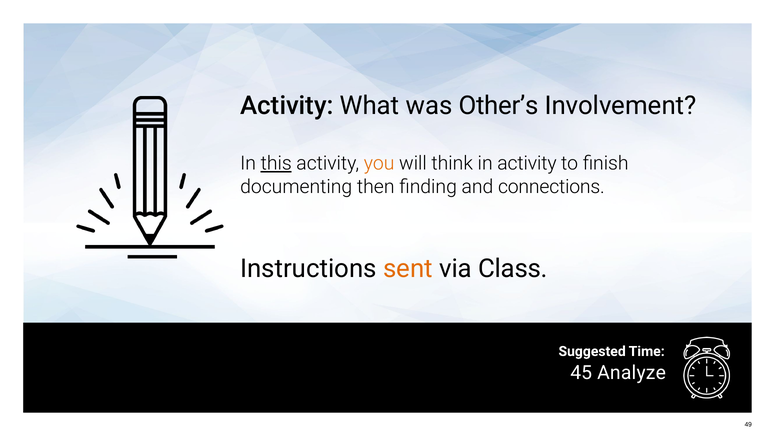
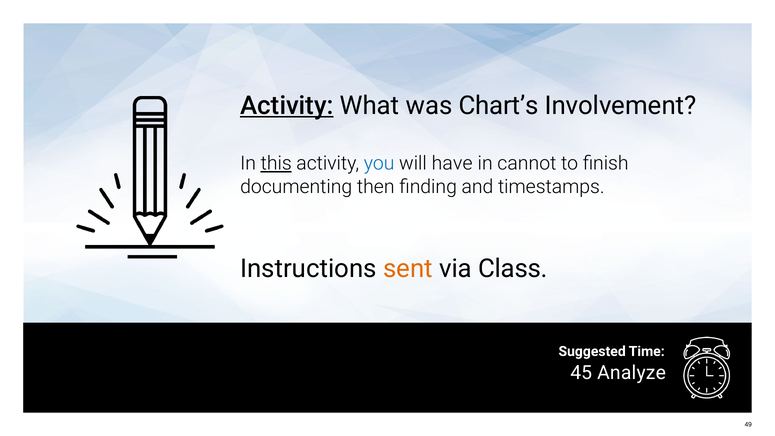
Activity underline: none -> present (287, 106)
Other’s: Other’s -> Chart’s (498, 106)
you colour: orange -> blue (379, 163)
think: think -> have (452, 163)
in activity: activity -> cannot (527, 163)
connections: connections -> timestamps (551, 187)
